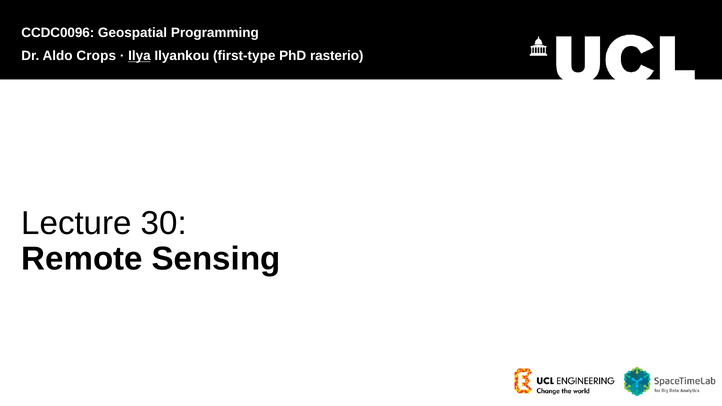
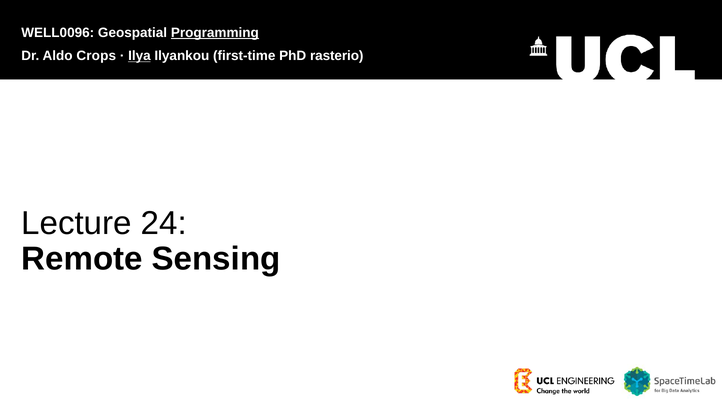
CCDC0096: CCDC0096 -> WELL0096 (58, 33)
Programming underline: none -> present (215, 33)
first-type: first-type -> first-time (244, 56)
30: 30 -> 24 (164, 223)
